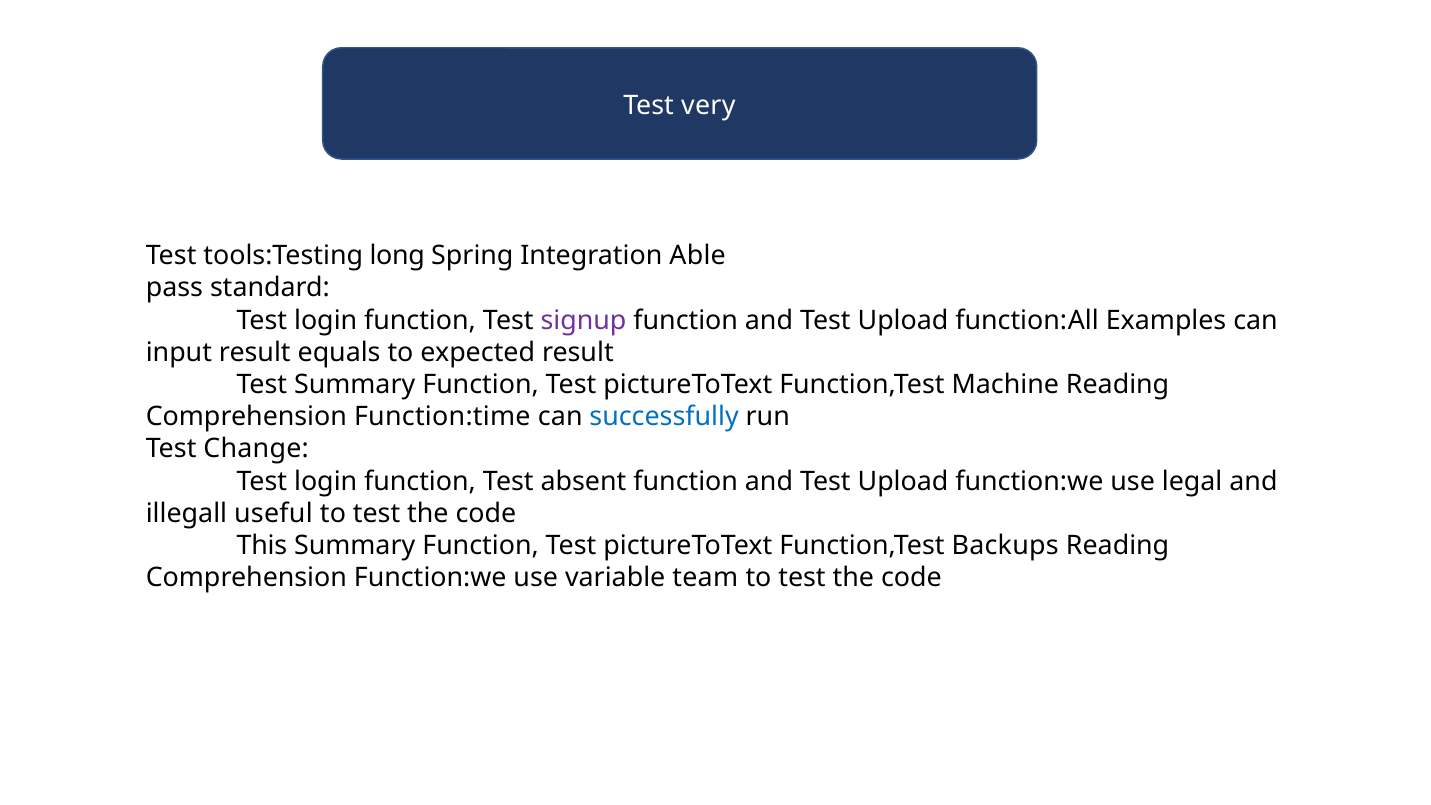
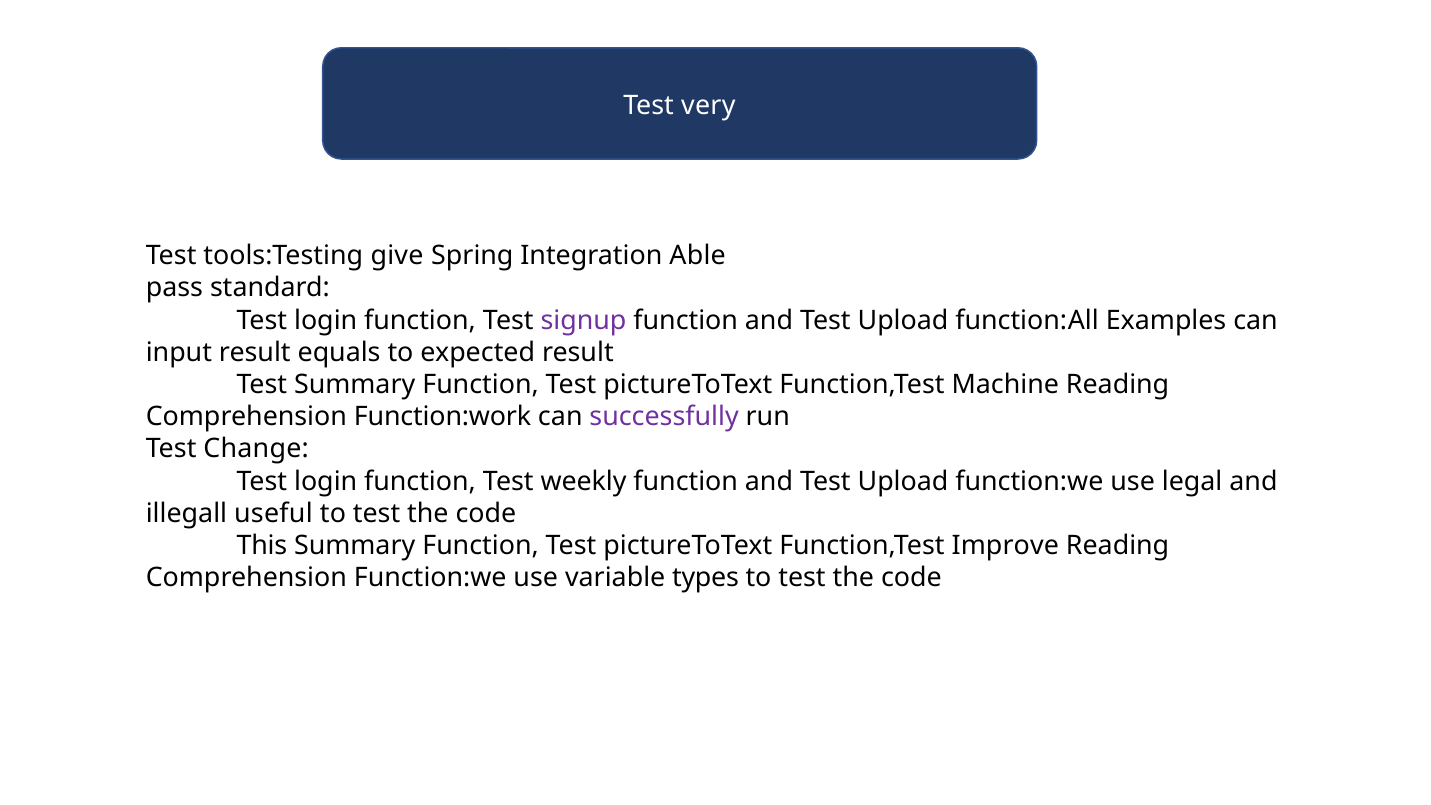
long: long -> give (397, 256)
Function:time: Function:time -> Function:work (443, 417)
successfully colour: blue -> purple (664, 417)
absent: absent -> weekly (583, 481)
Backups: Backups -> Improve (1005, 546)
team: team -> types (706, 578)
